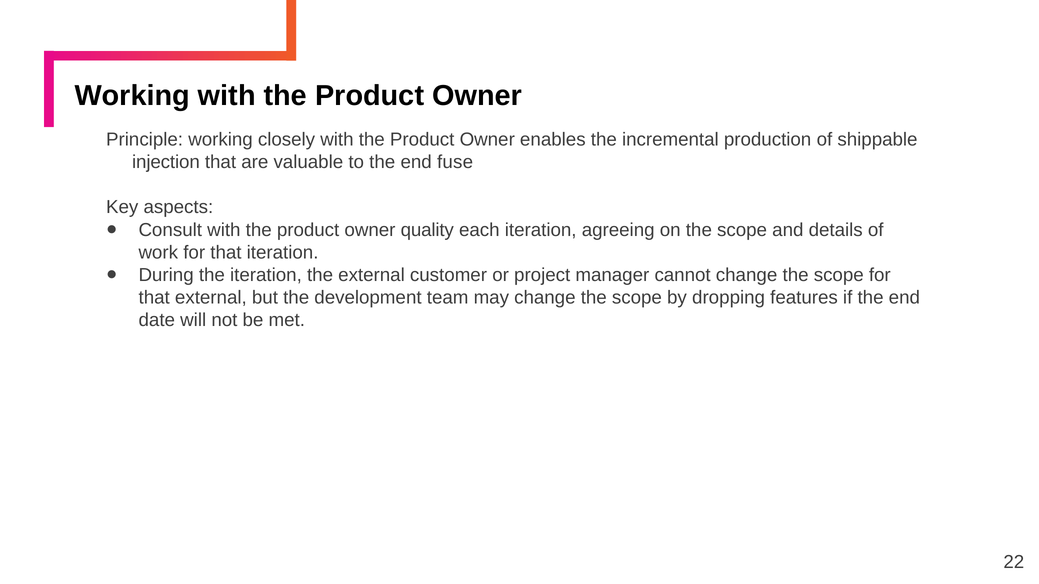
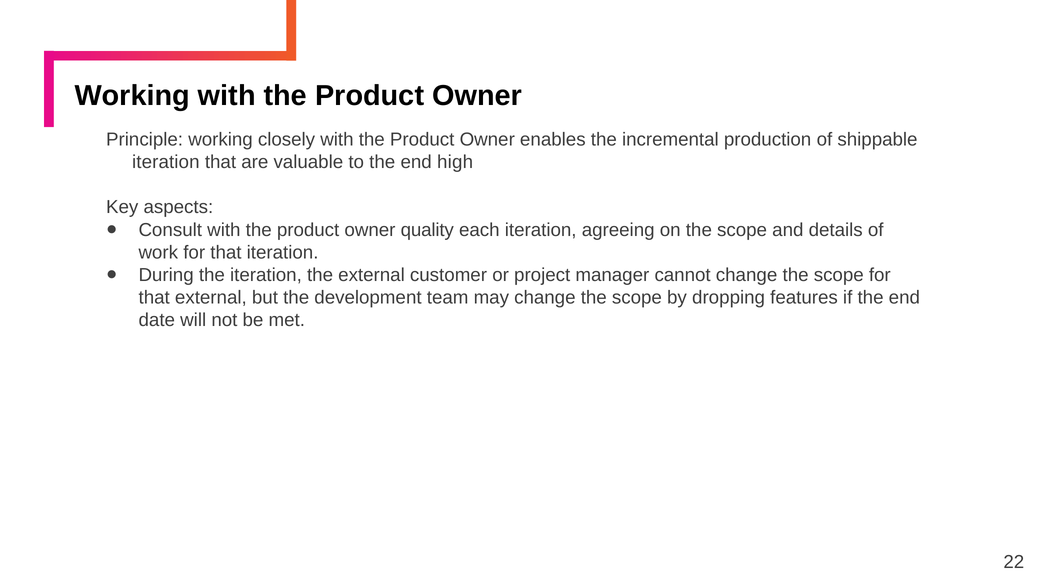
injection: injection -> iteration (166, 162)
fuse: fuse -> high (455, 162)
